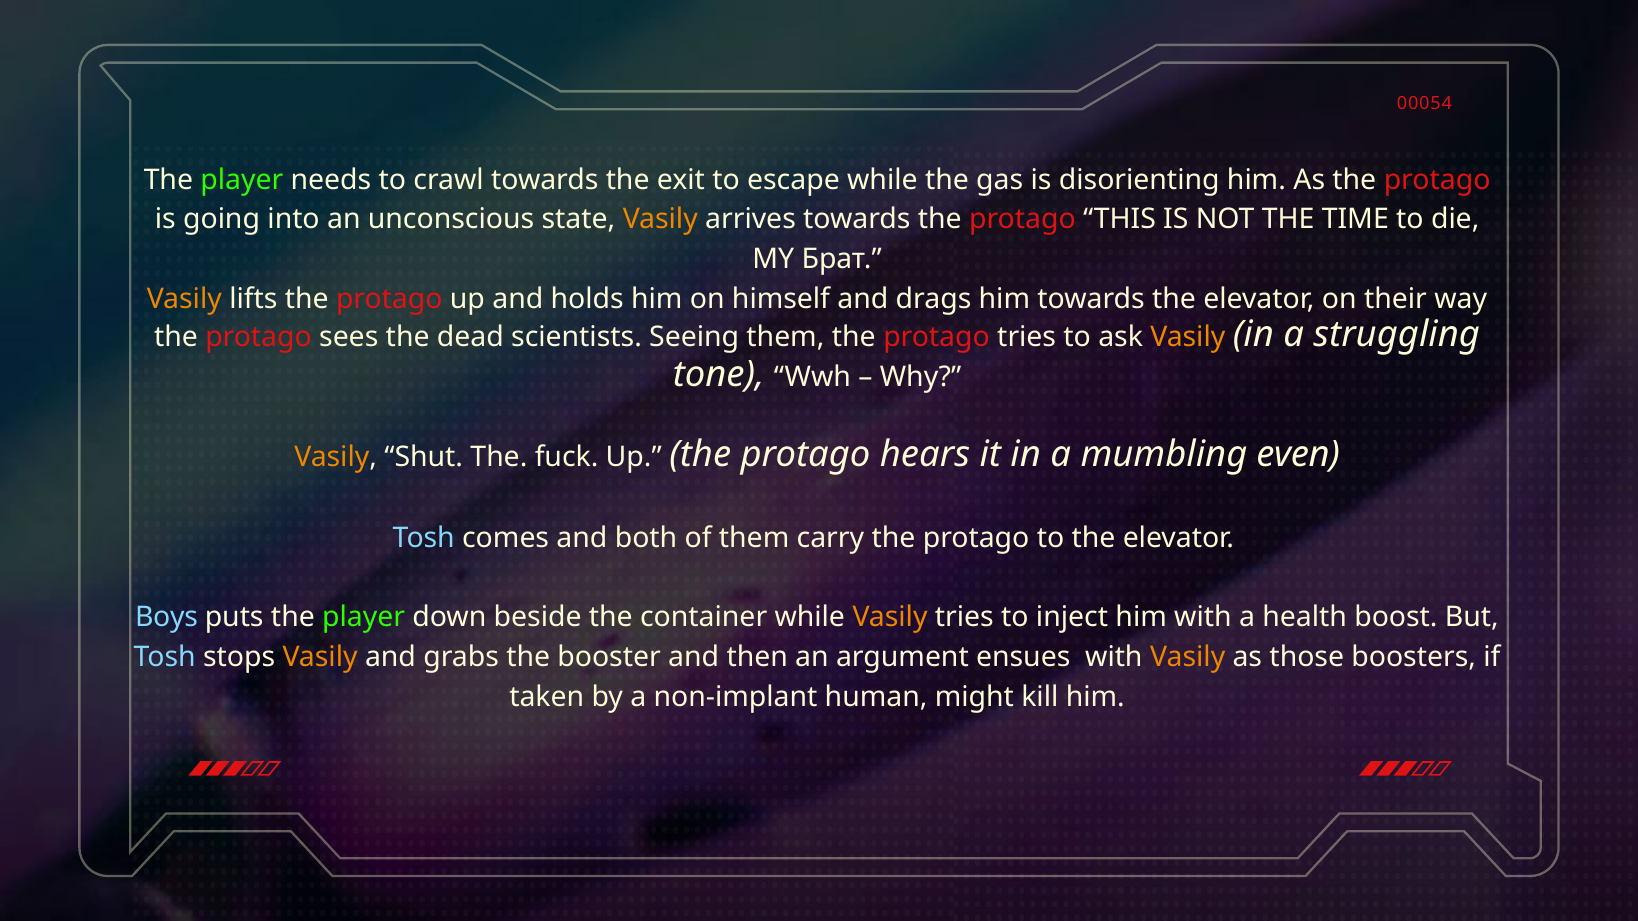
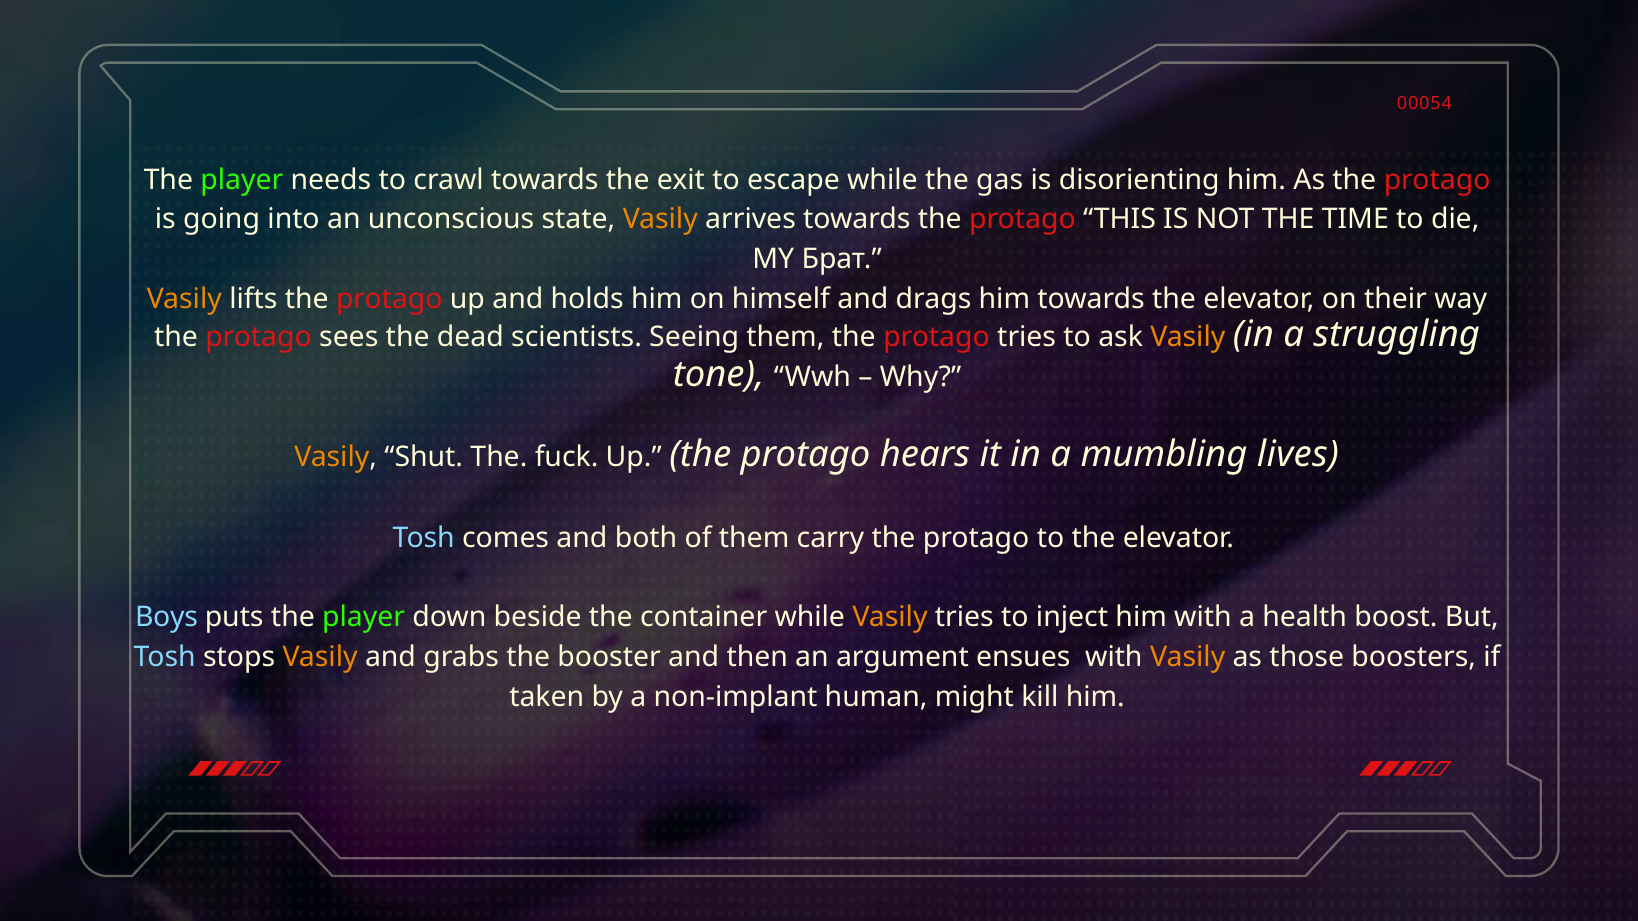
even: even -> lives (1298, 454)
